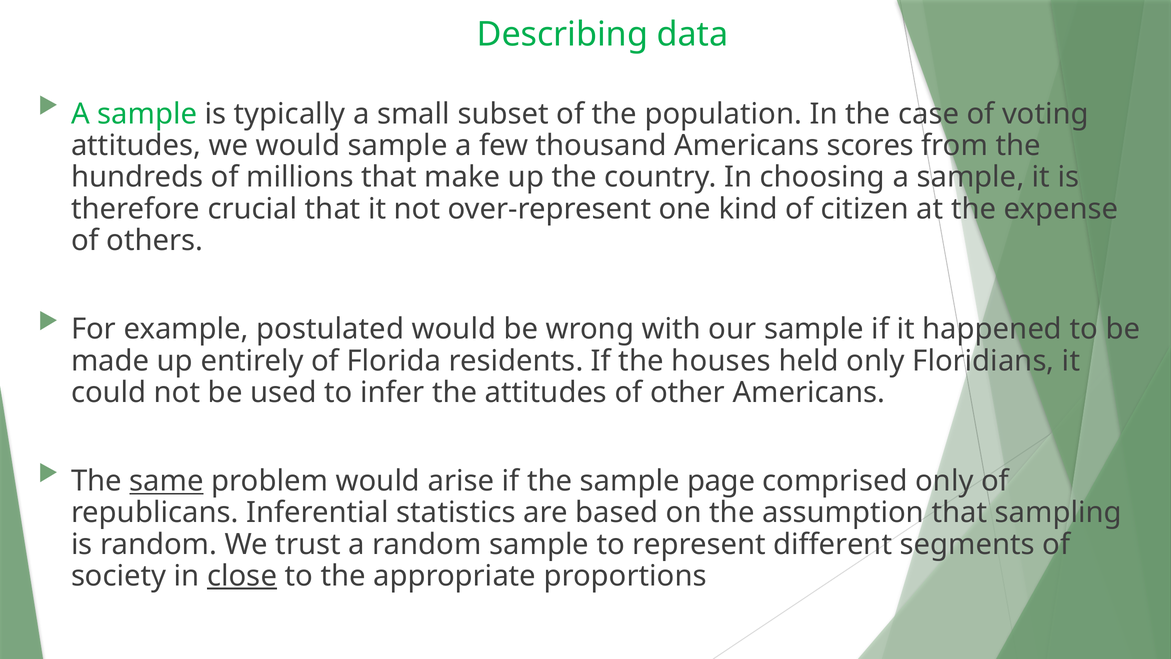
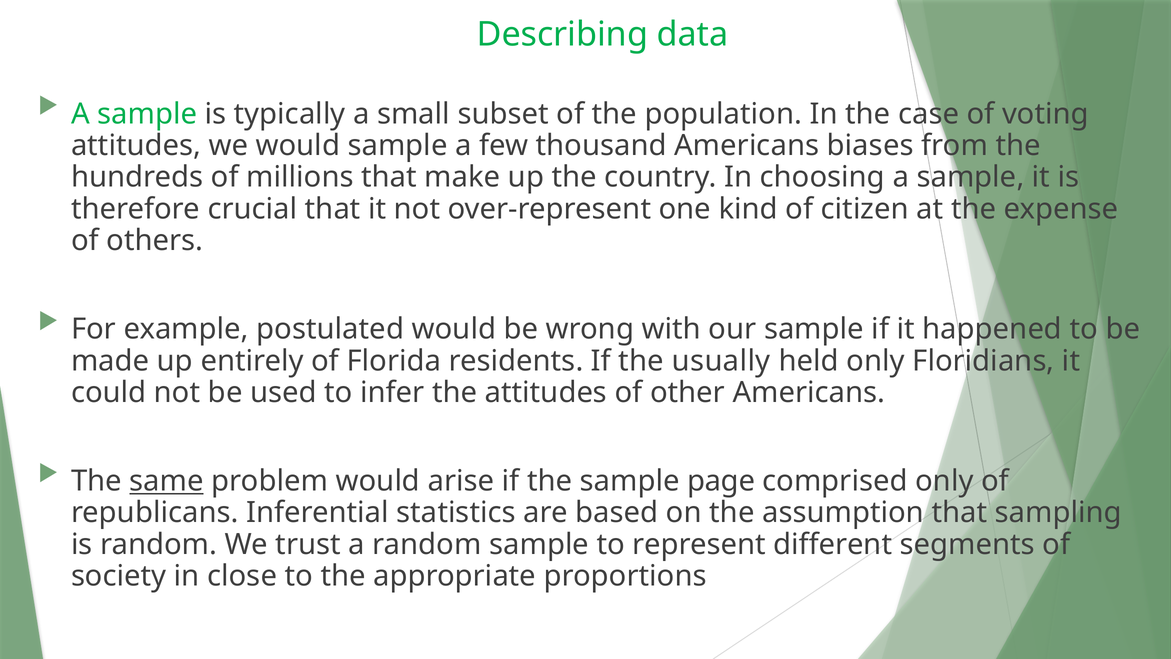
scores: scores -> biases (870, 146)
houses: houses -> usually (721, 361)
close underline: present -> none (242, 576)
